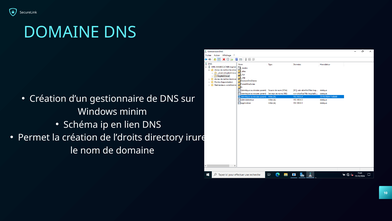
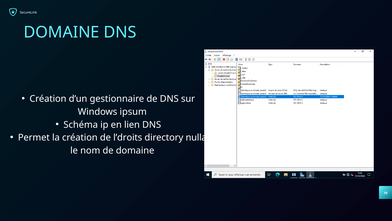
minim: minim -> ipsum (133, 111)
irure: irure -> nulla (196, 137)
